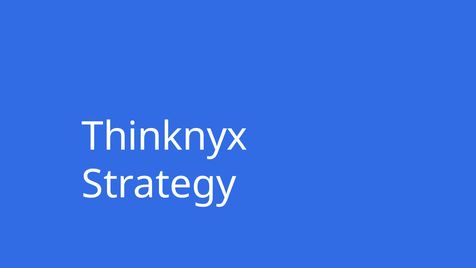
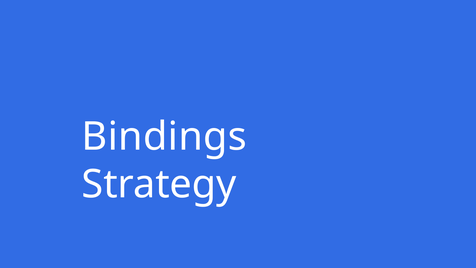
Thinknyx: Thinknyx -> Bindings (164, 137)
